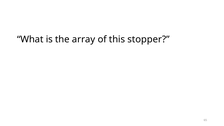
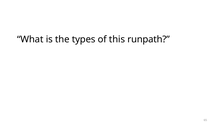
array: array -> types (84, 39)
stopper: stopper -> runpath (149, 39)
